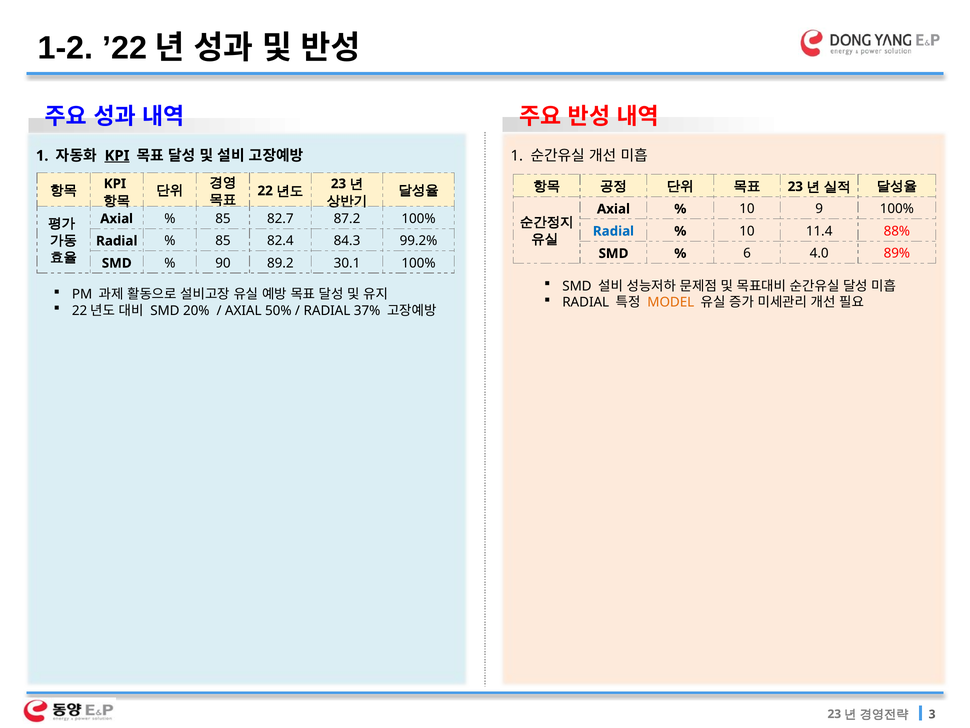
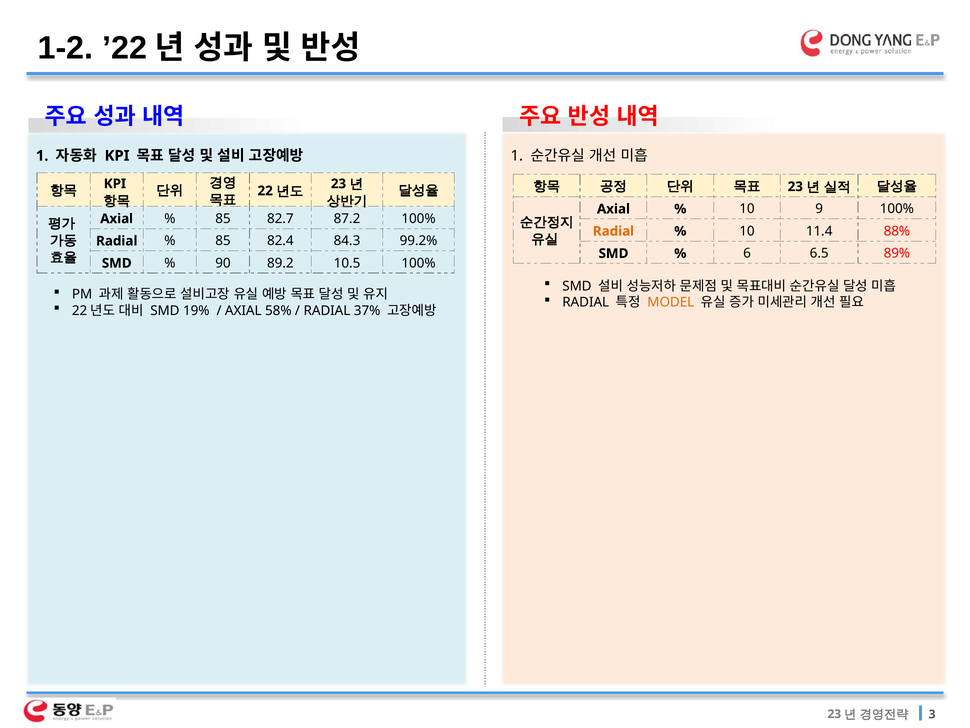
KPI underline: present -> none (117, 156)
Radial colour: blue -> orange (614, 231)
4.0: 4.0 -> 6.5 (819, 253)
30.1: 30.1 -> 10.5 (347, 263)
20%: 20% -> 19% (196, 310)
50%: 50% -> 58% (278, 310)
